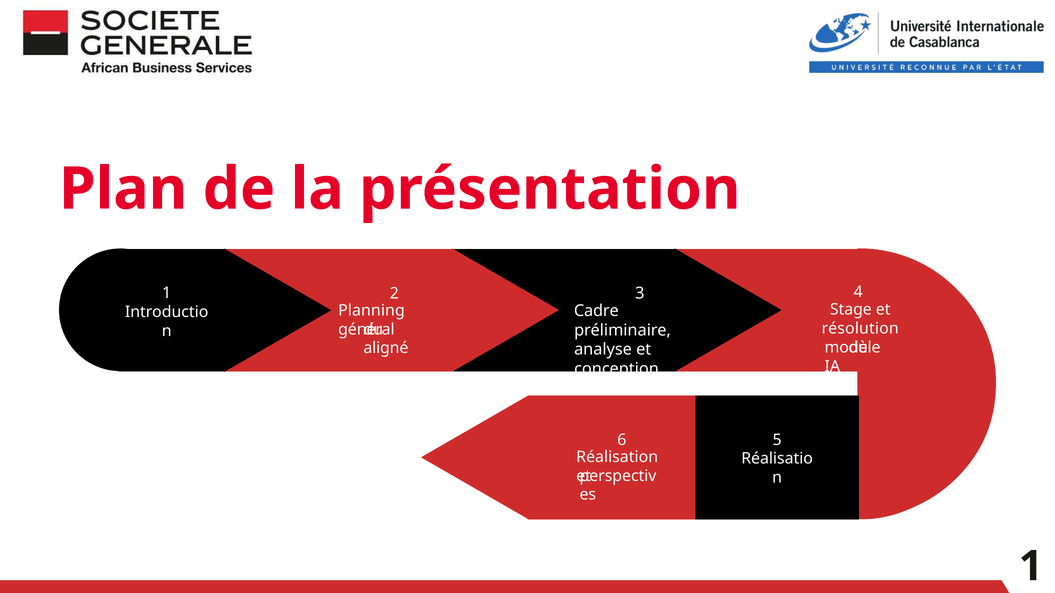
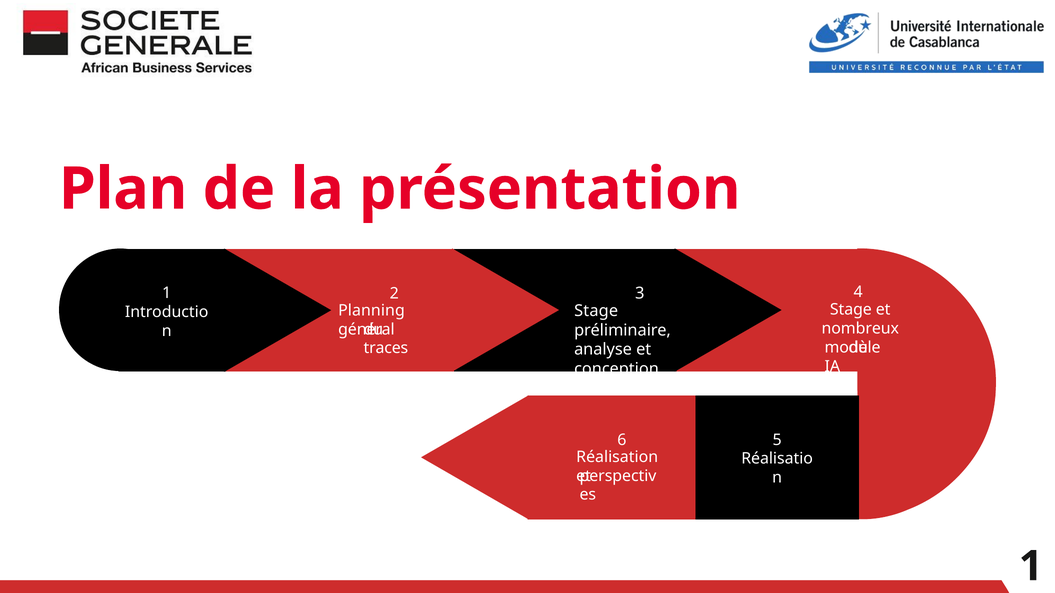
Cadre: Cadre -> Stage (596, 311)
résolution: résolution -> nombreux (860, 329)
aligné: aligné -> traces (386, 348)
